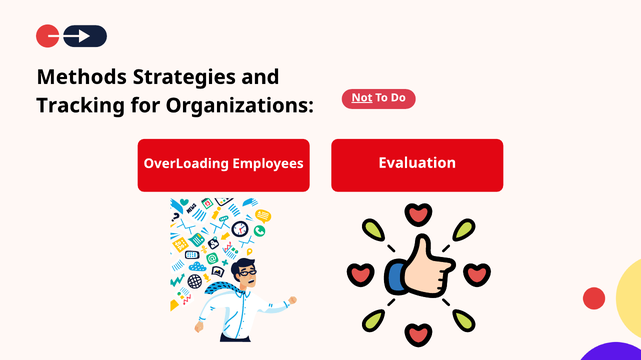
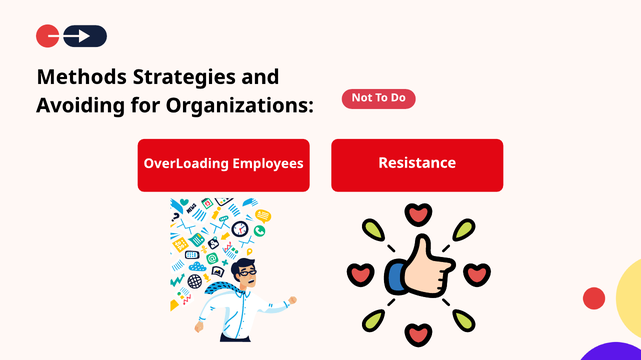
Not underline: present -> none (362, 98)
Tracking: Tracking -> Avoiding (81, 106)
Evaluation: Evaluation -> Resistance (417, 163)
